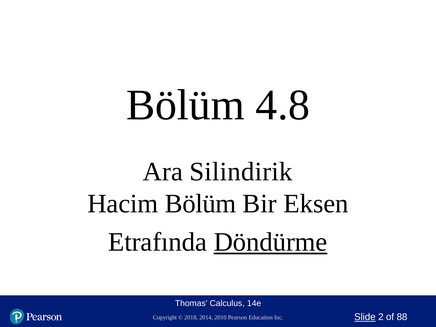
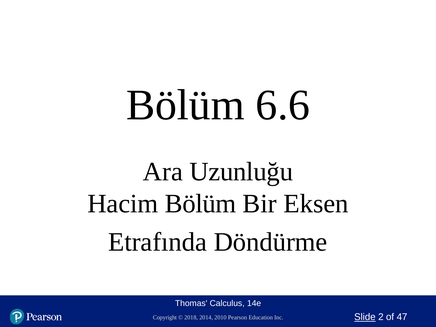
4.8: 4.8 -> 6.6 (283, 105)
Silindirik: Silindirik -> Uzunluğu (241, 172)
Döndürme underline: present -> none (271, 242)
88: 88 -> 47 (402, 317)
